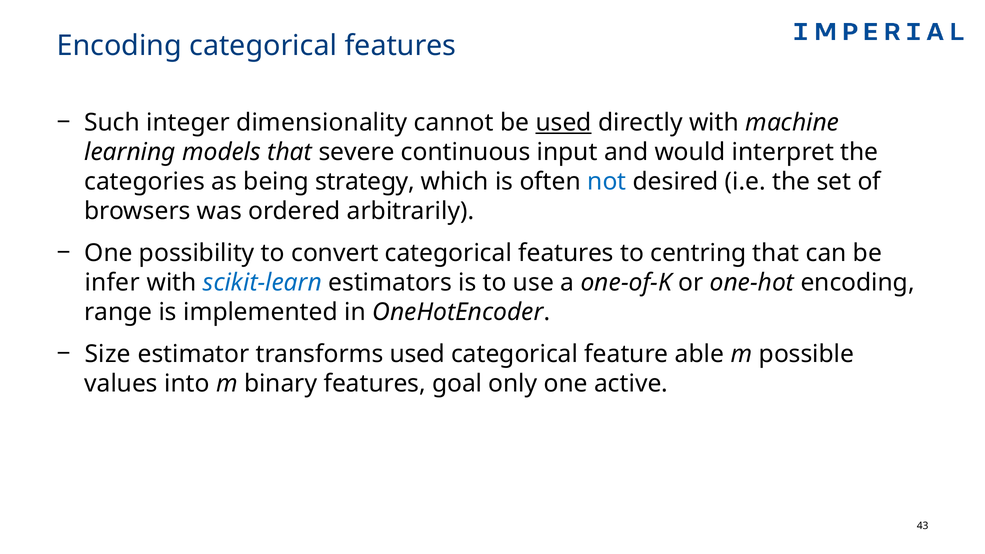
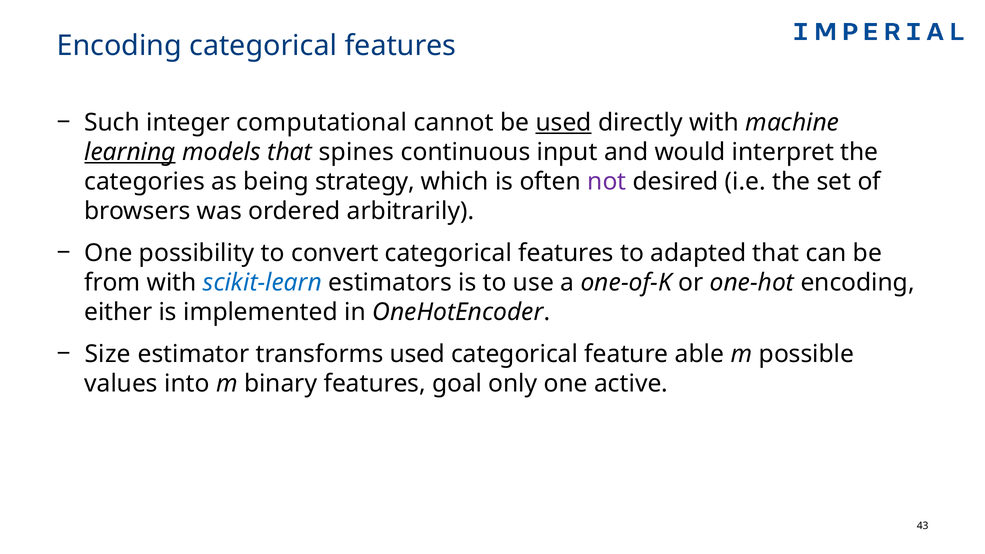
dimensionality: dimensionality -> computational (322, 123)
learning underline: none -> present (130, 152)
severe: severe -> spines (356, 152)
not colour: blue -> purple (607, 182)
centring: centring -> adapted (698, 253)
infer: infer -> from (112, 283)
range: range -> either (118, 312)
